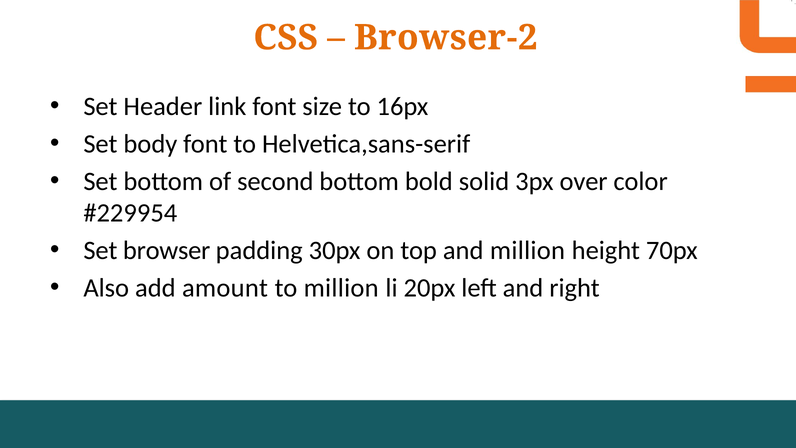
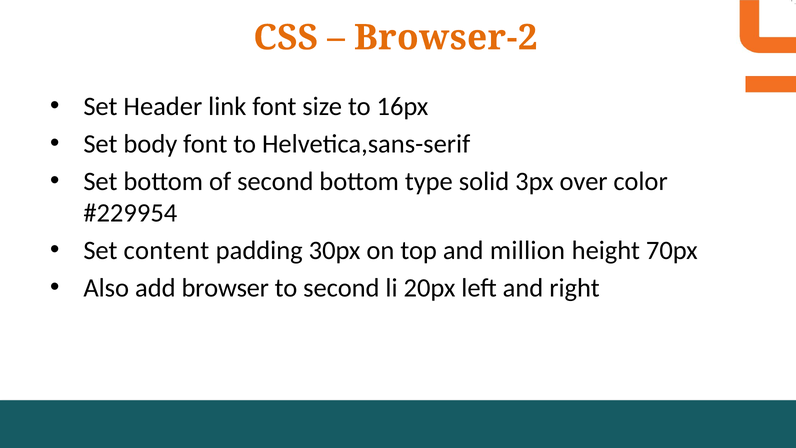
bold: bold -> type (429, 181)
browser: browser -> content (166, 250)
amount: amount -> browser (225, 288)
to million: million -> second (341, 288)
